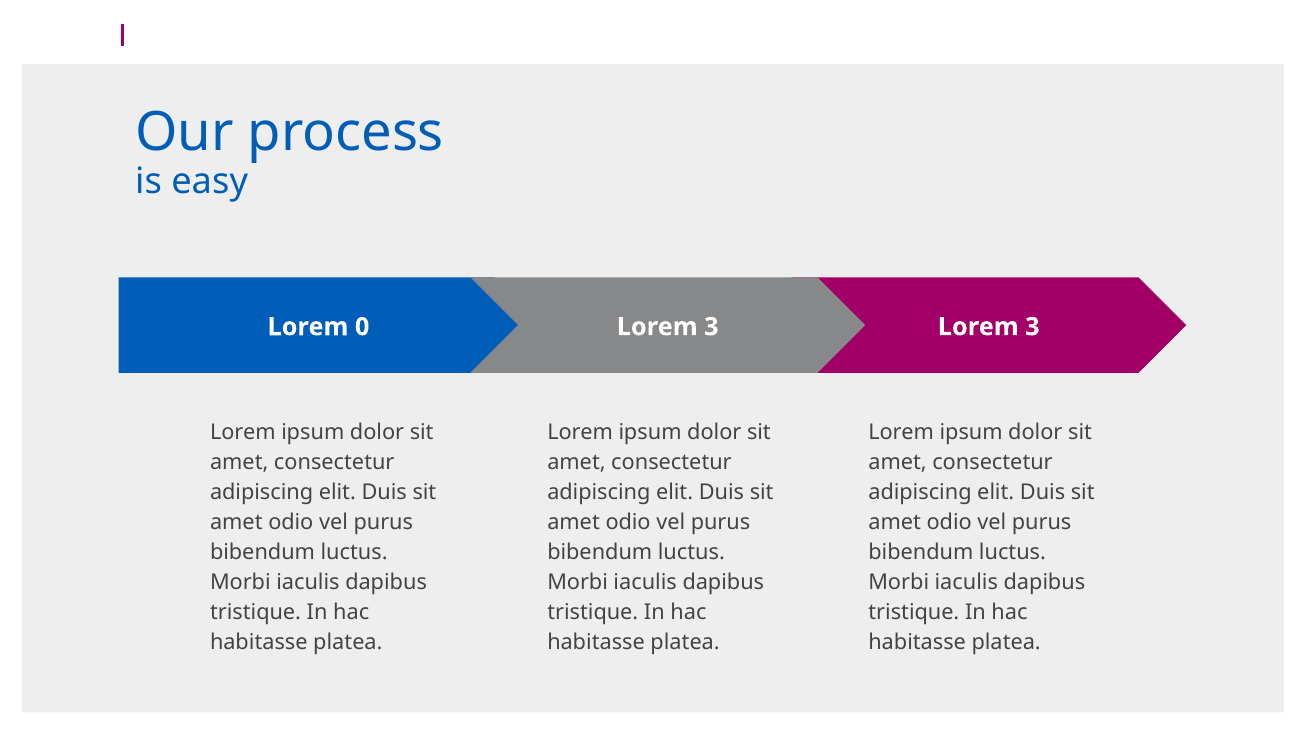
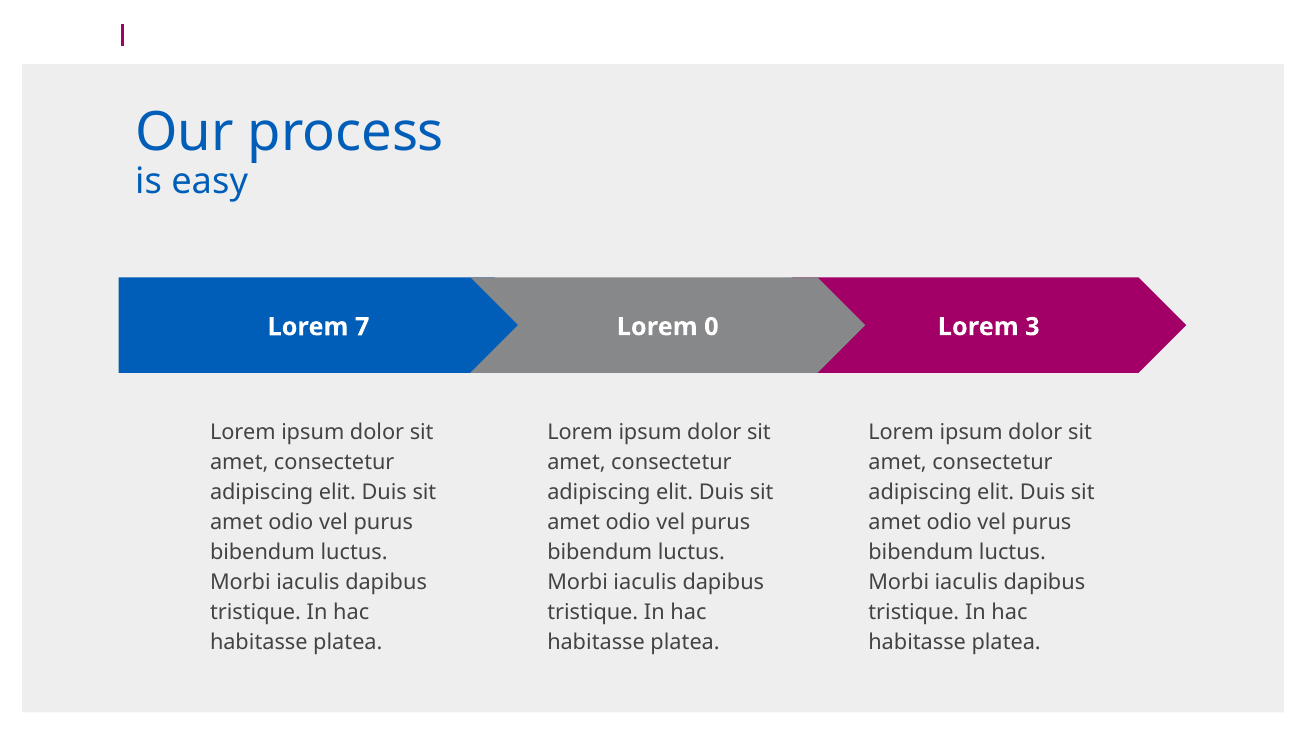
0: 0 -> 7 (362, 327)
3: 3 -> 0 (711, 327)
